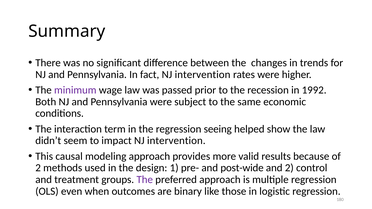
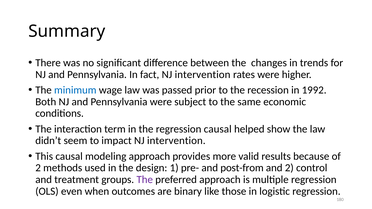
minimum colour: purple -> blue (75, 90)
regression seeing: seeing -> causal (218, 129)
post-wide: post-wide -> post-from (242, 168)
